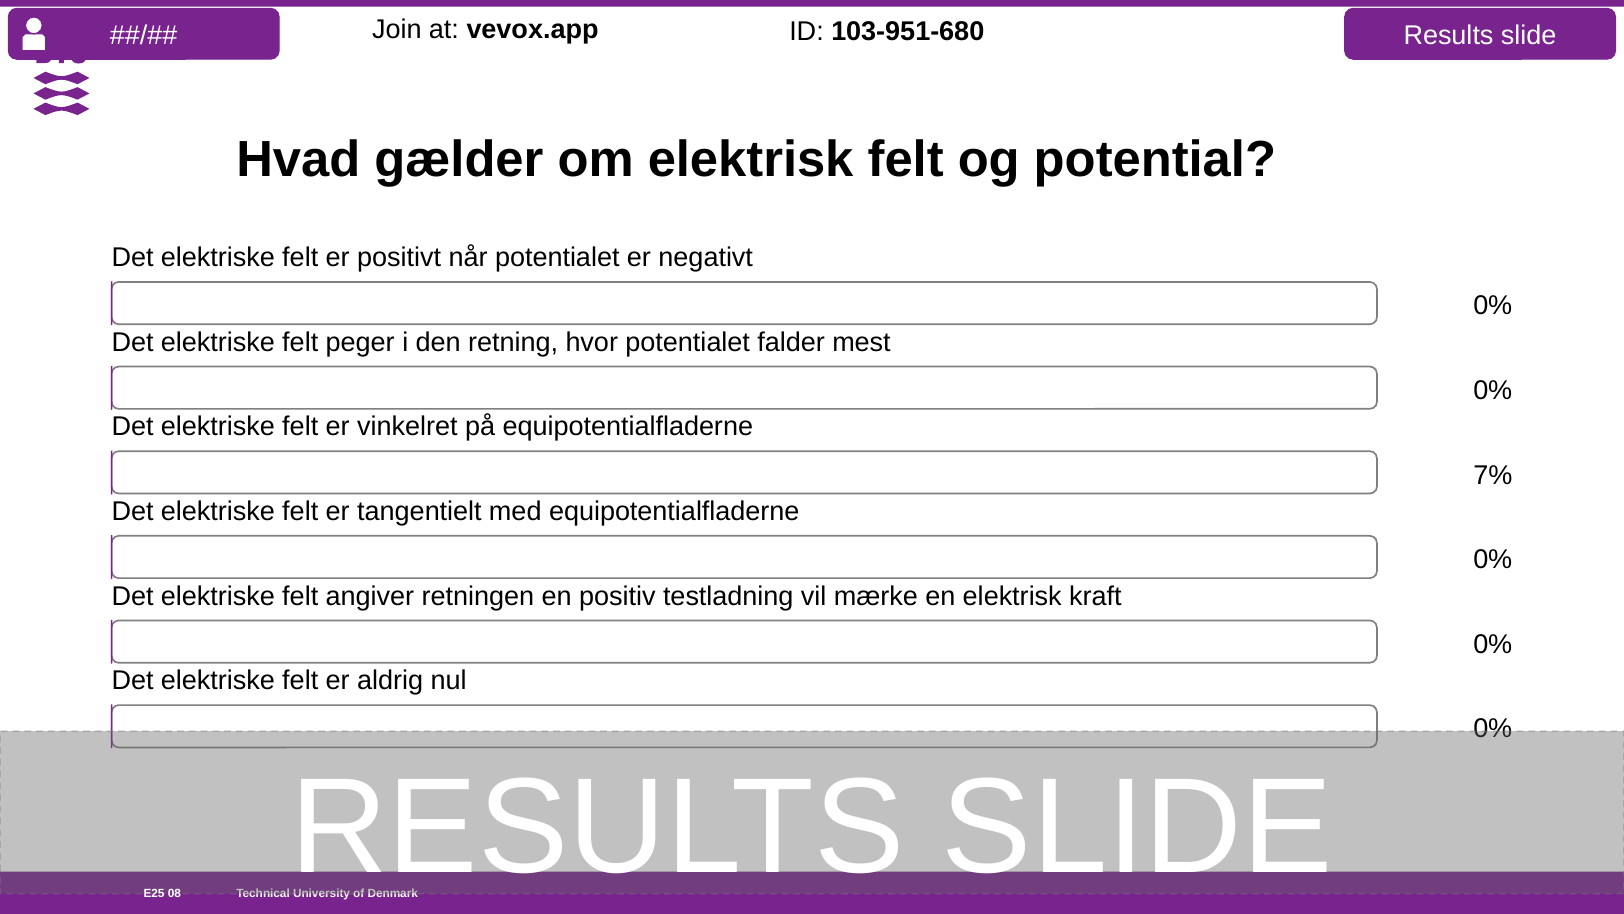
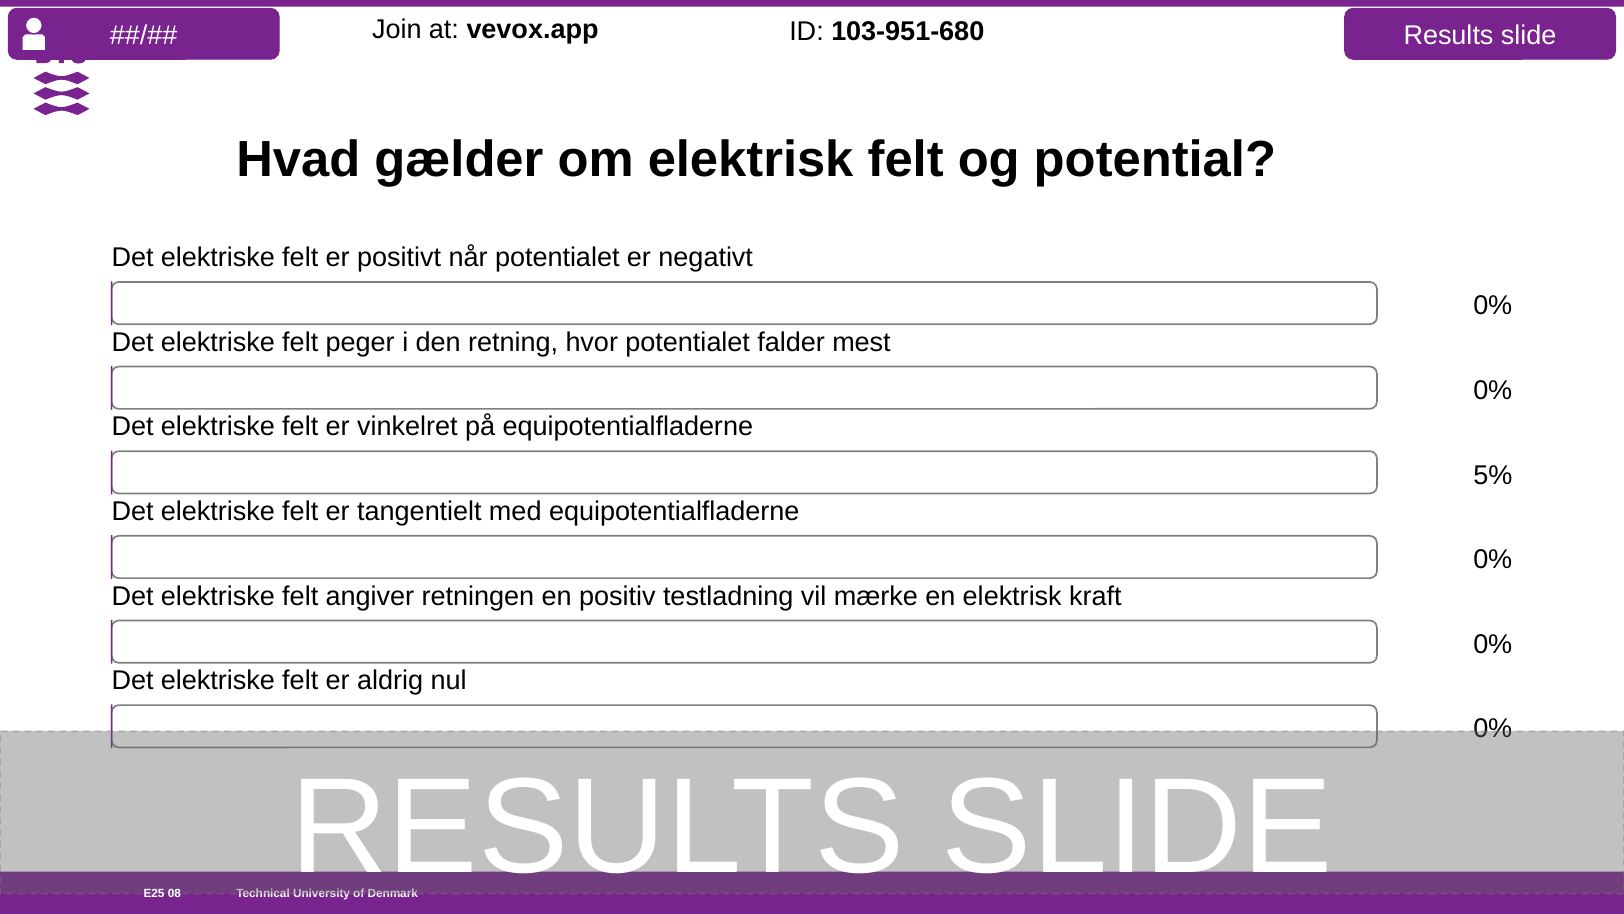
7%: 7% -> 5% (1493, 475)
